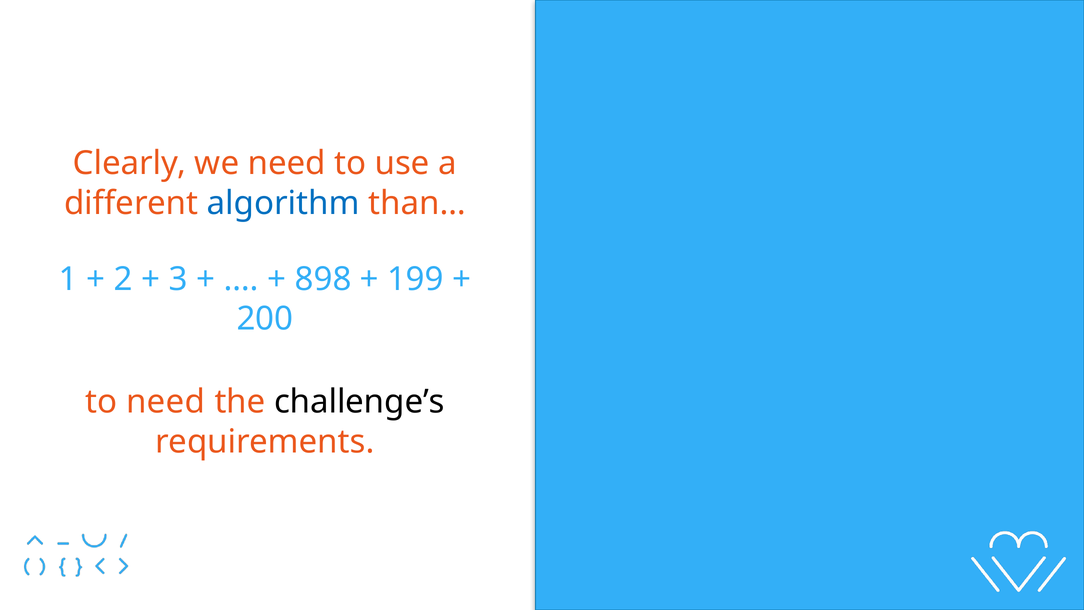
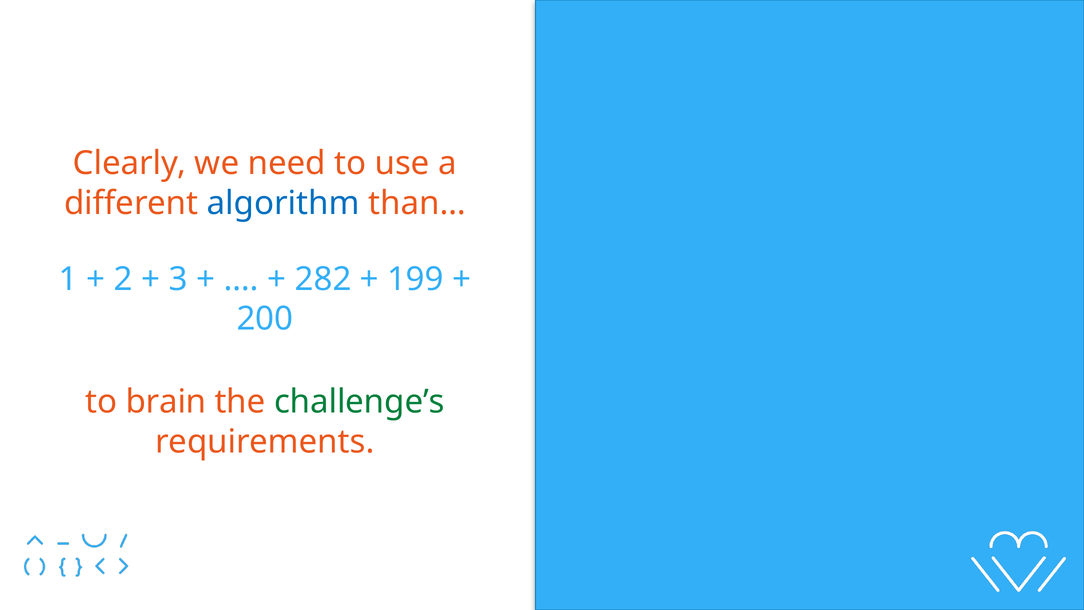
898: 898 -> 282 (323, 279)
to need: need -> brain (166, 402)
challenge’s colour: black -> green (359, 402)
